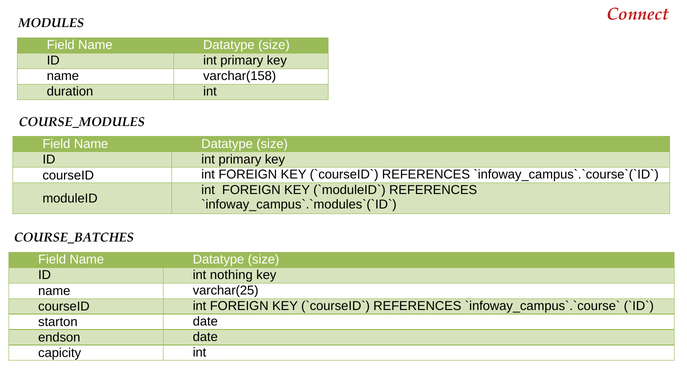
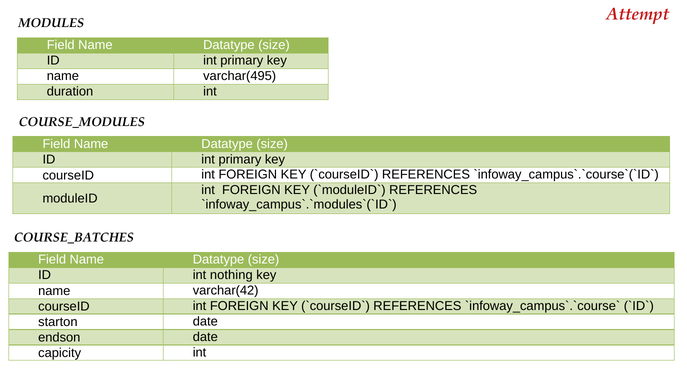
Connect: Connect -> Attempt (638, 14)
varchar(158: varchar(158 -> varchar(495 (240, 76)
varchar(25: varchar(25 -> varchar(42 (226, 291)
